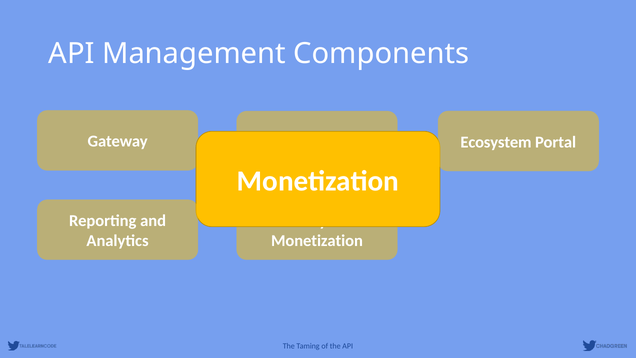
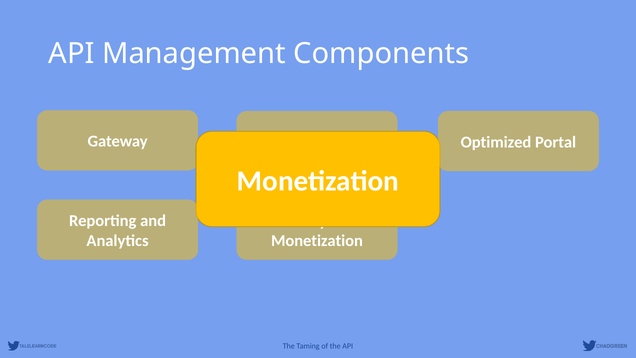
Ecosystem: Ecosystem -> Optimized (496, 142)
